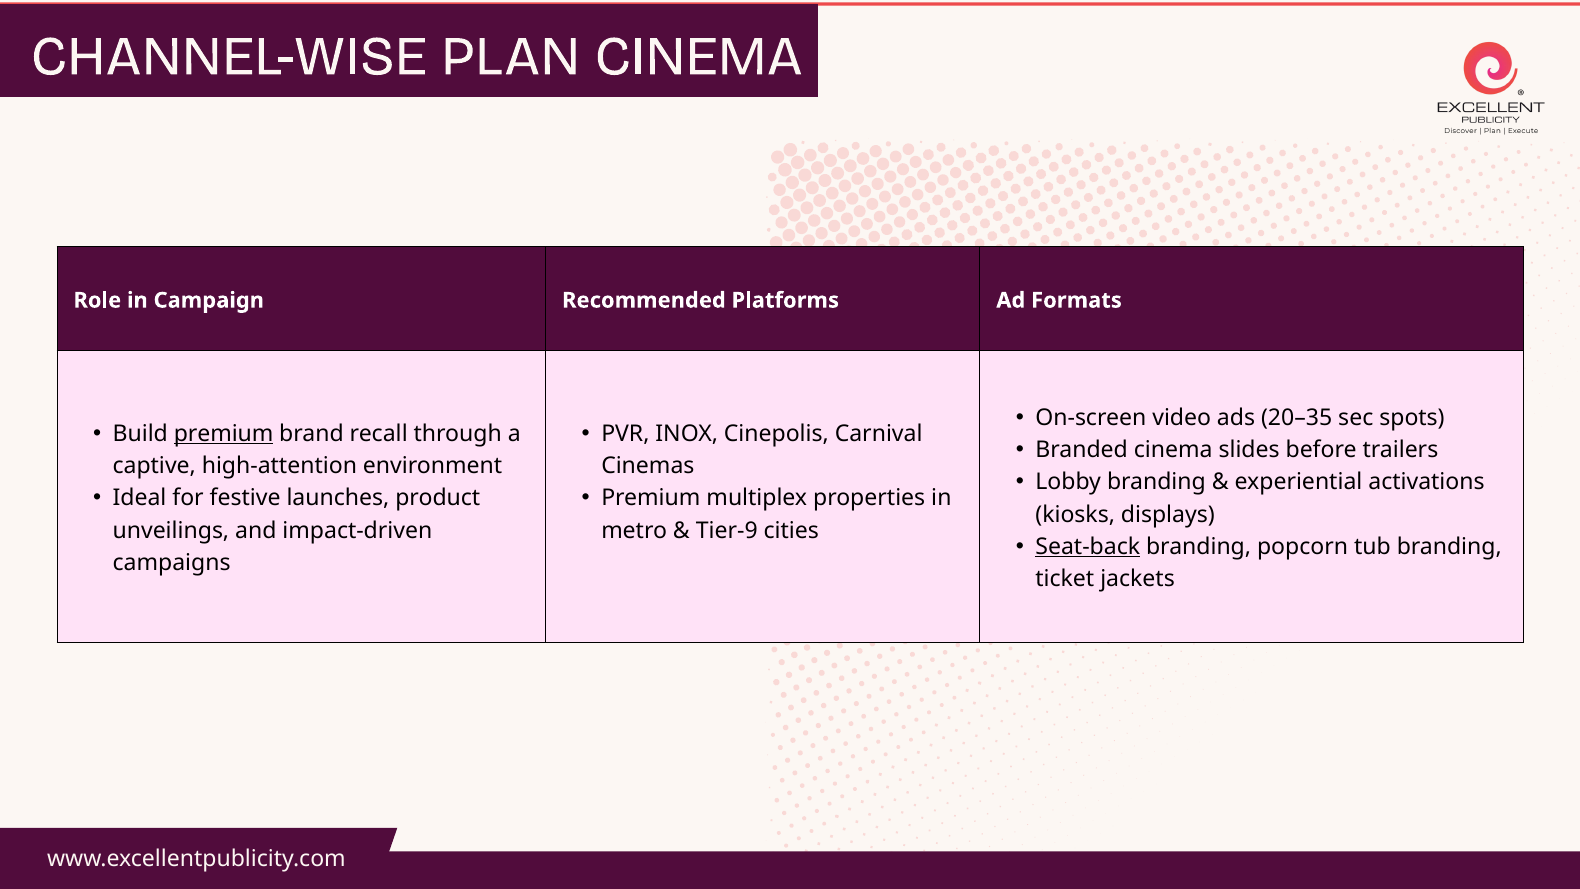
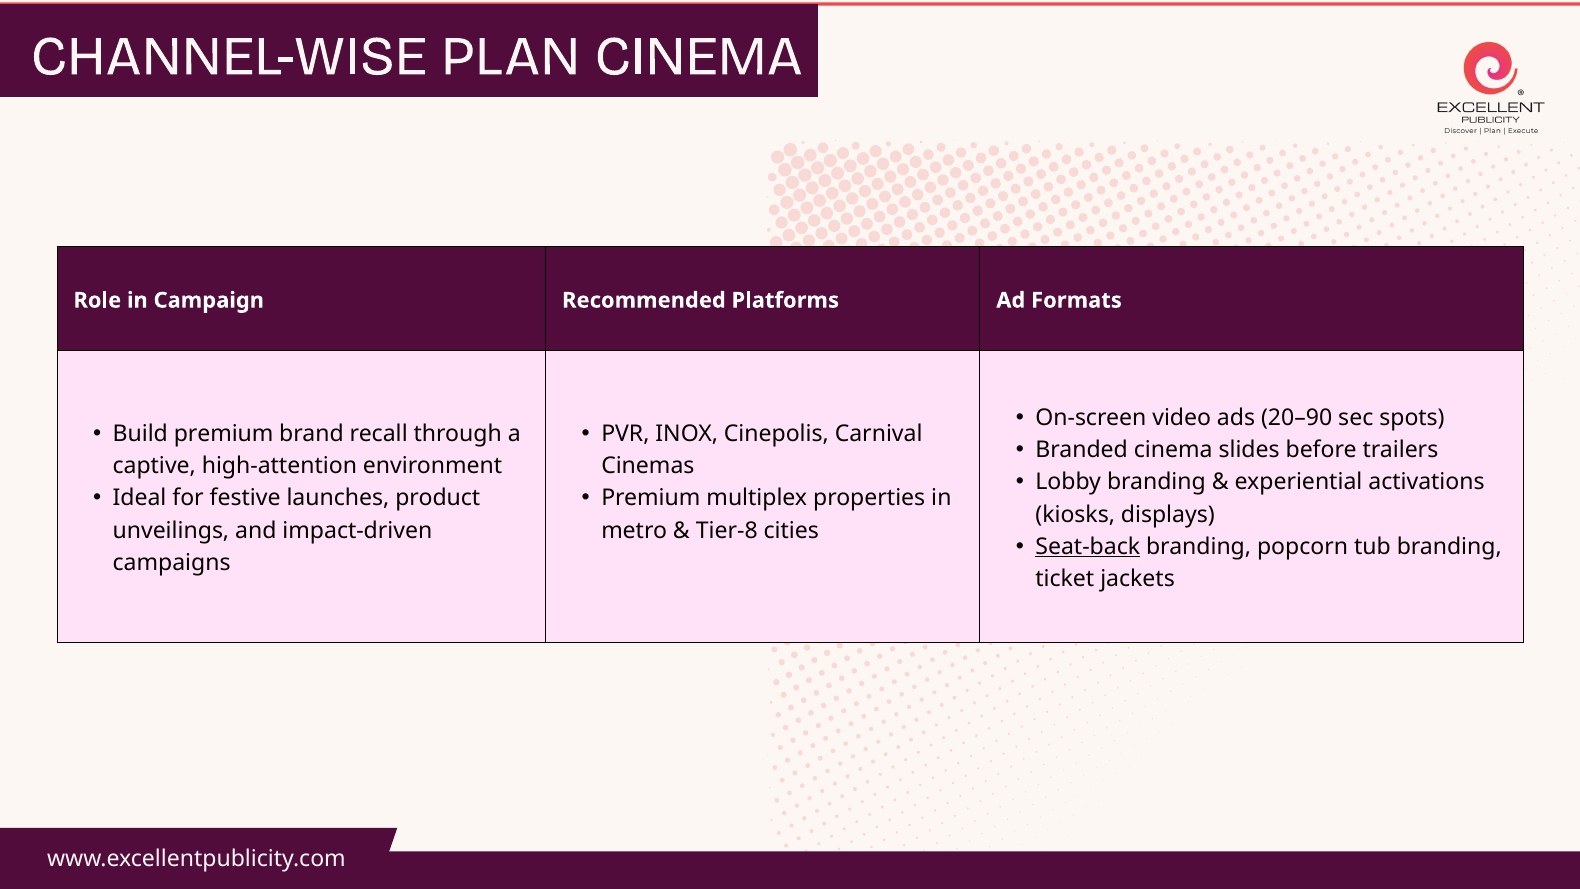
20–35: 20–35 -> 20–90 (1297, 418)
premium underline: present -> none (224, 434)
Tier-9: Tier-9 -> Tier-8 (727, 530)
